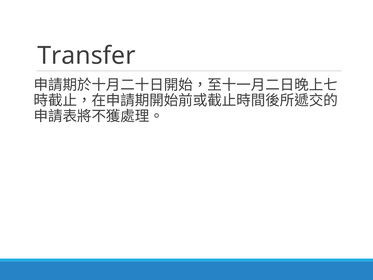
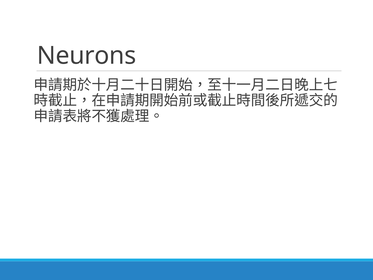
Transfer: Transfer -> Neurons (87, 56)
